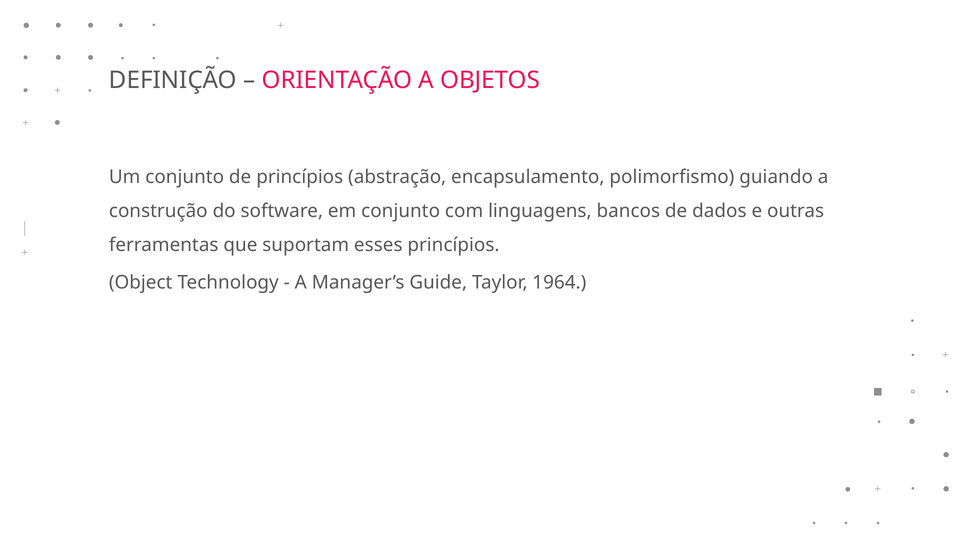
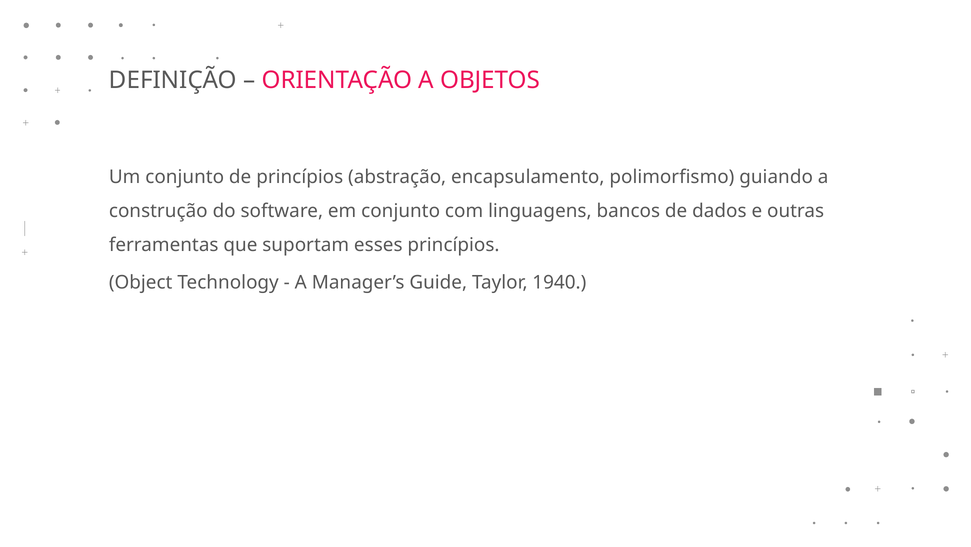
1964: 1964 -> 1940 (559, 283)
